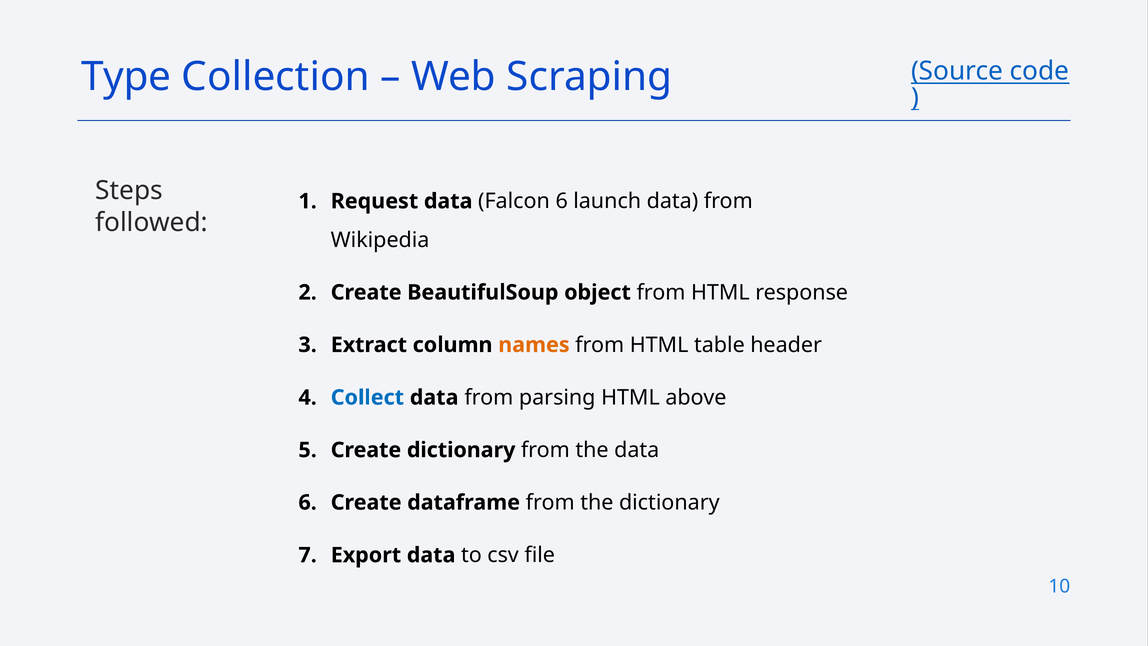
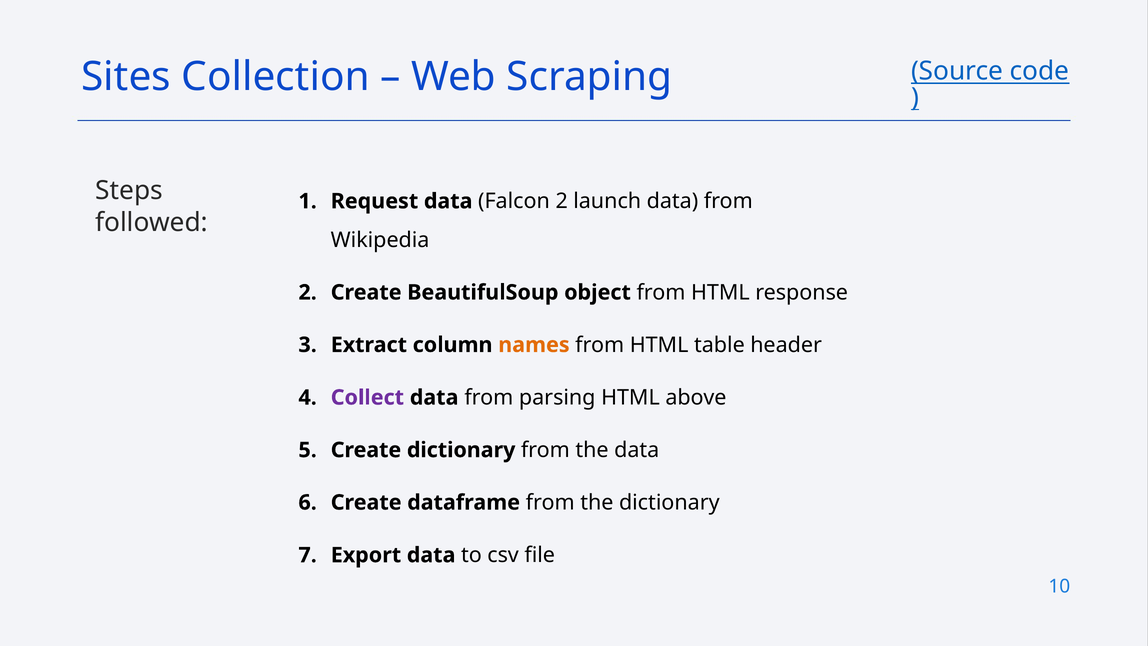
Type: Type -> Sites (126, 77)
Falcon 6: 6 -> 2 (562, 201)
Collect colour: blue -> purple (367, 397)
